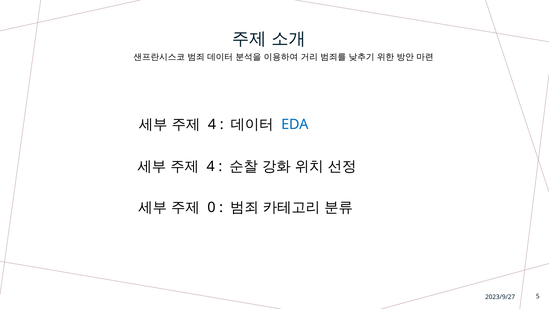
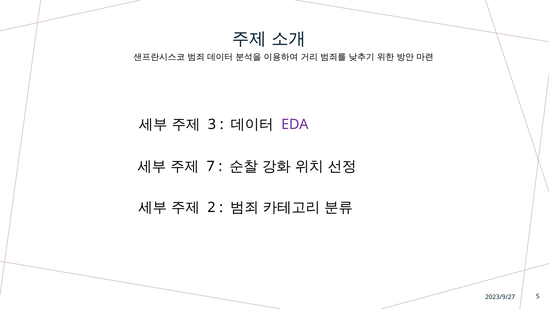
4: 4 -> 3 (212, 124)
EDA colour: blue -> purple (295, 124)
4: 4 -> 7 (211, 166)
0: 0 -> 2 (211, 207)
